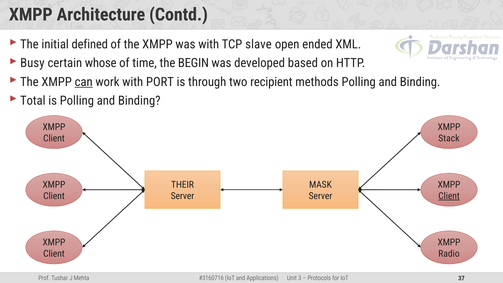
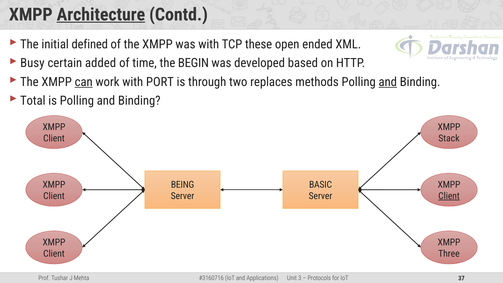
Architecture underline: none -> present (101, 15)
slave: slave -> these (259, 44)
whose: whose -> added (101, 63)
recipient: recipient -> replaces (271, 82)
and underline: none -> present (388, 82)
THEIR: THEIR -> BEING (183, 185)
MASK: MASK -> BASIC (321, 185)
Radio: Radio -> Three (449, 254)
